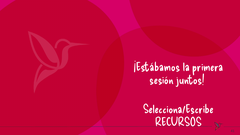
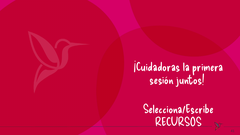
¡Estábamos: ¡Estábamos -> ¡Cuidadoras (157, 67)
